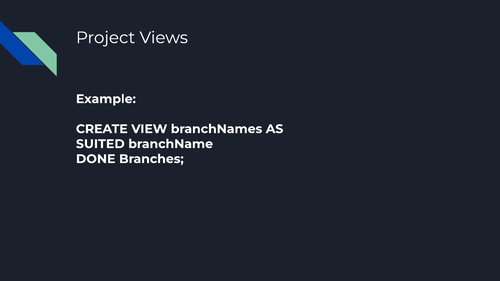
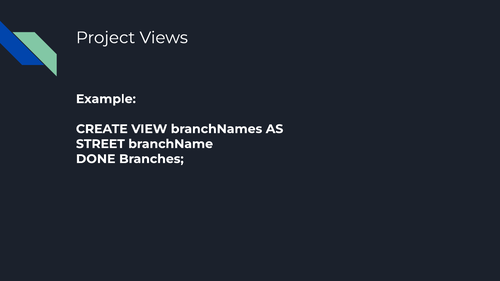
SUITED: SUITED -> STREET (100, 144)
